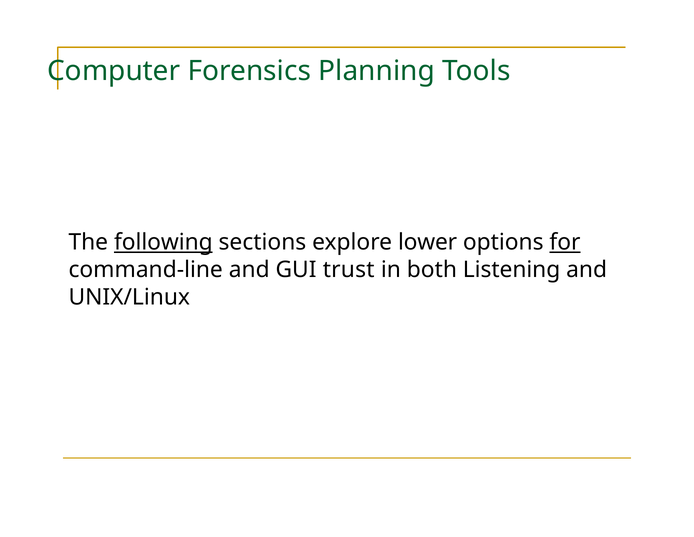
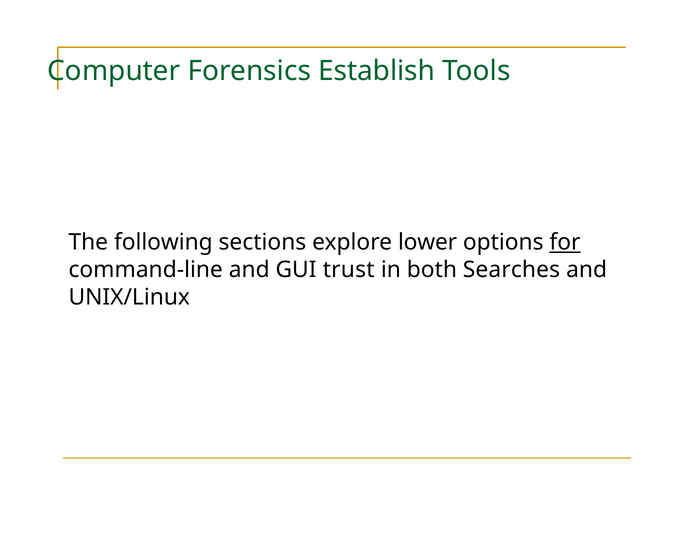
Planning: Planning -> Establish (377, 71)
following underline: present -> none (163, 242)
Listening: Listening -> Searches (511, 269)
